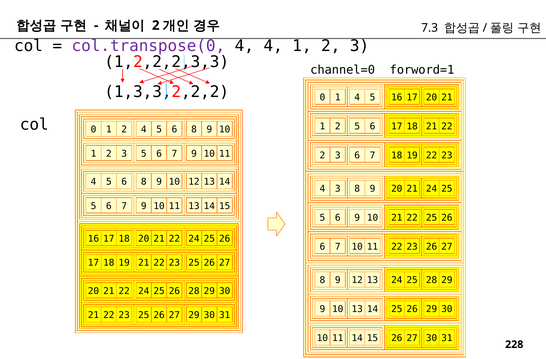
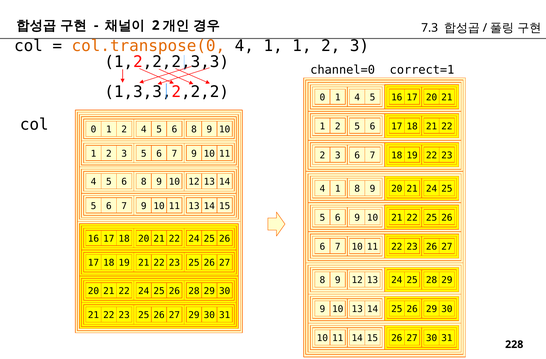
col.transpose(0 colour: purple -> orange (148, 46)
4: 4 -> 1 (273, 46)
forword=1: forword=1 -> correct=1 (422, 70)
3: 3 -> 1 (338, 189)
